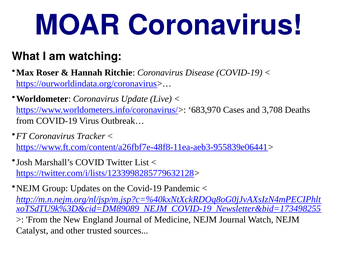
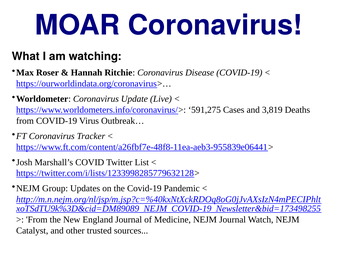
683,970: 683,970 -> 591,275 (205, 110)
3,708: 3,708 -> 3,819 (272, 110)
